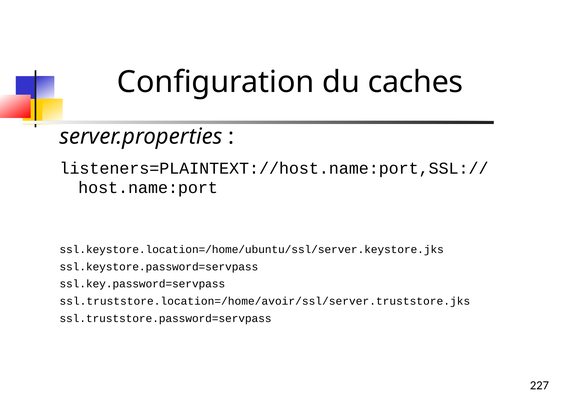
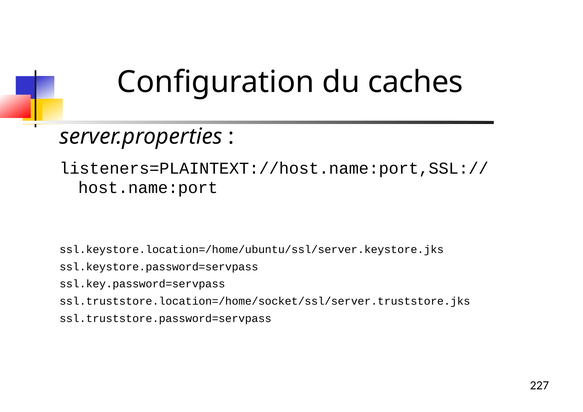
ssl.truststore.location=/home/avoir/ssl/server.truststore.jks: ssl.truststore.location=/home/avoir/ssl/server.truststore.jks -> ssl.truststore.location=/home/socket/ssl/server.truststore.jks (265, 301)
